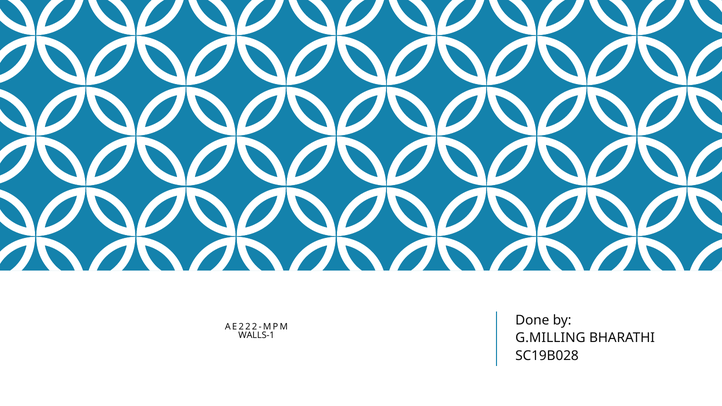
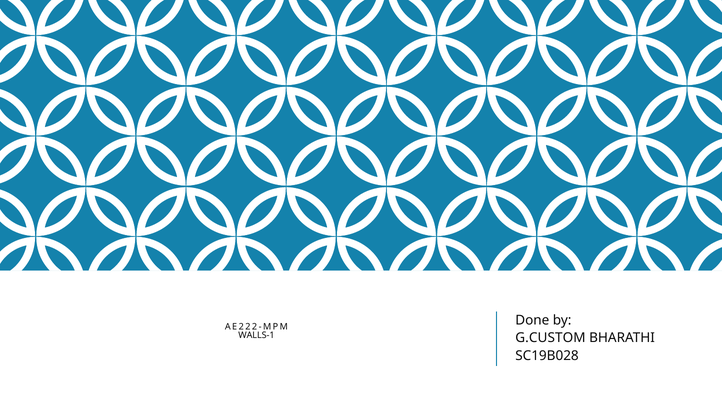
G.MILLING: G.MILLING -> G.CUSTOM (550, 338)
